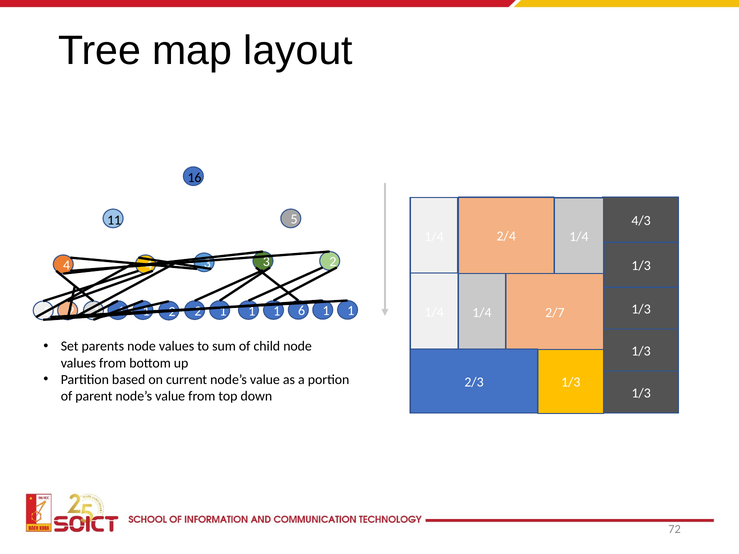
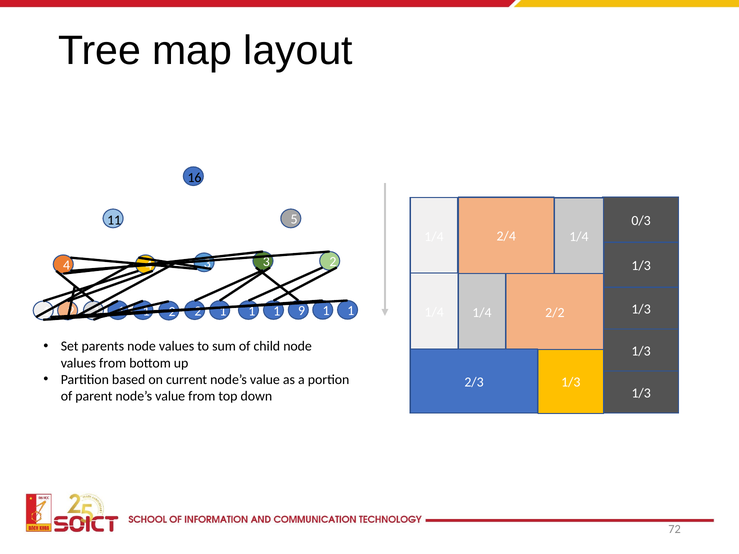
4/3: 4/3 -> 0/3 (641, 221)
6: 6 -> 9 (302, 311)
2/7: 2/7 -> 2/2 (555, 313)
